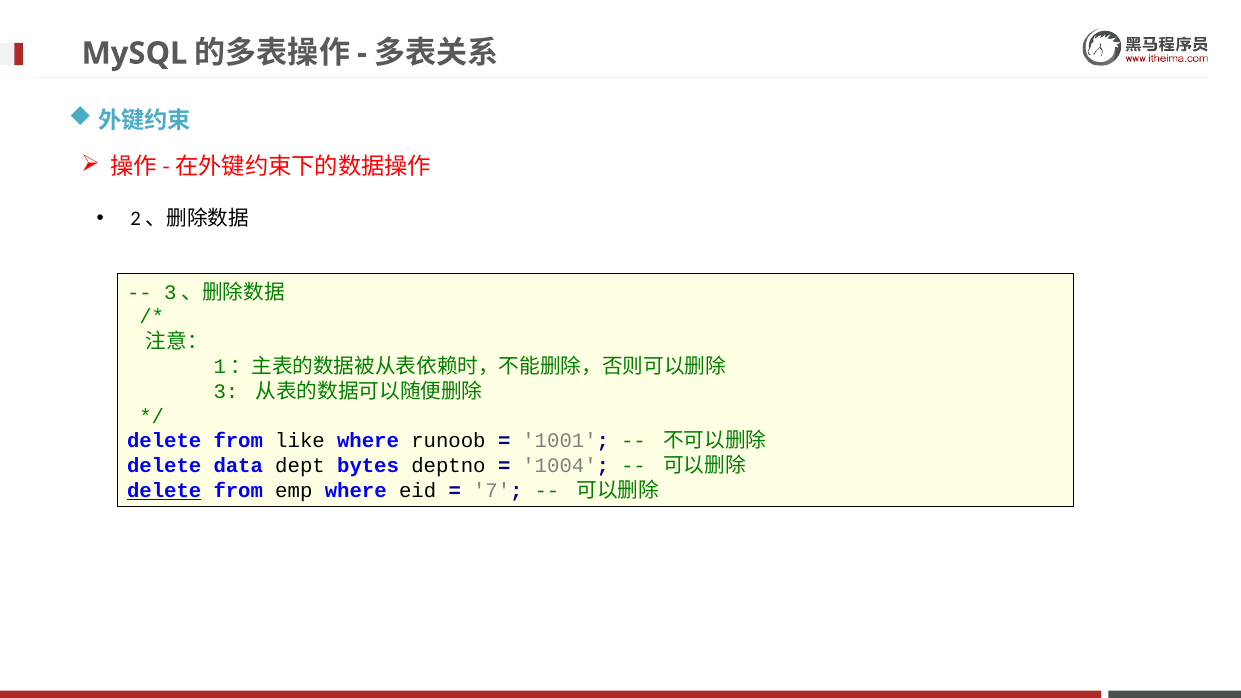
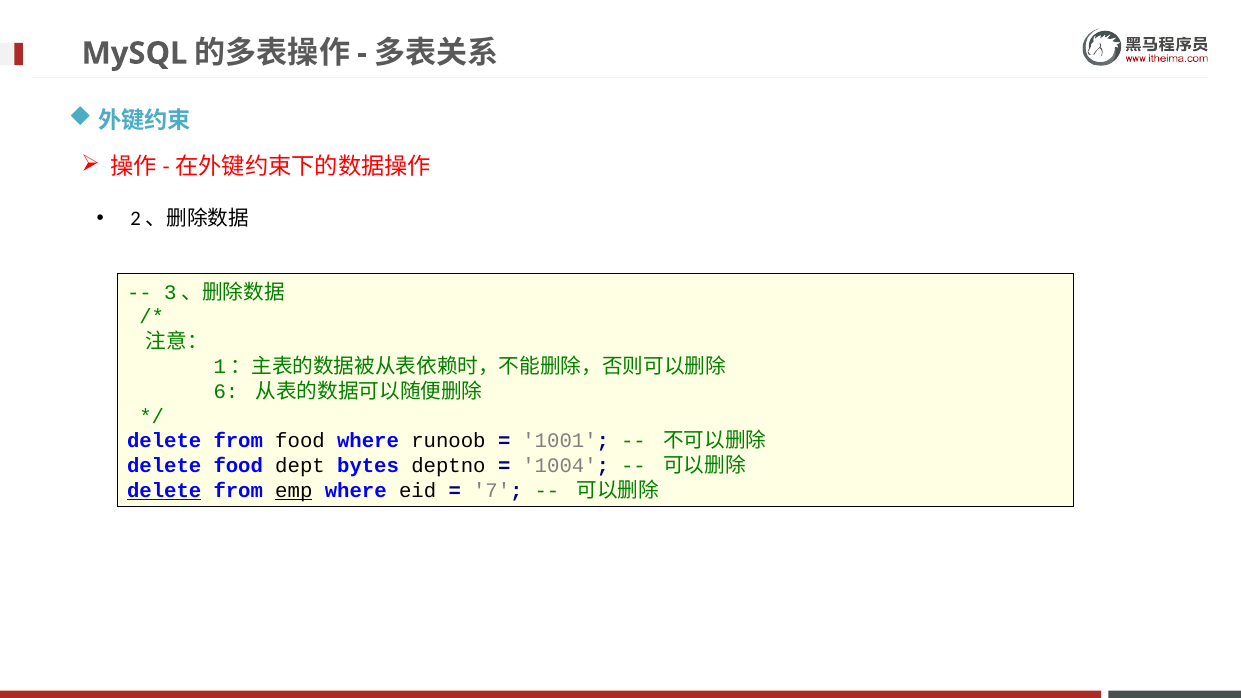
3: 3 -> 6 (226, 392)
from like: like -> food (300, 441)
delete data: data -> food (238, 466)
emp underline: none -> present (294, 491)
